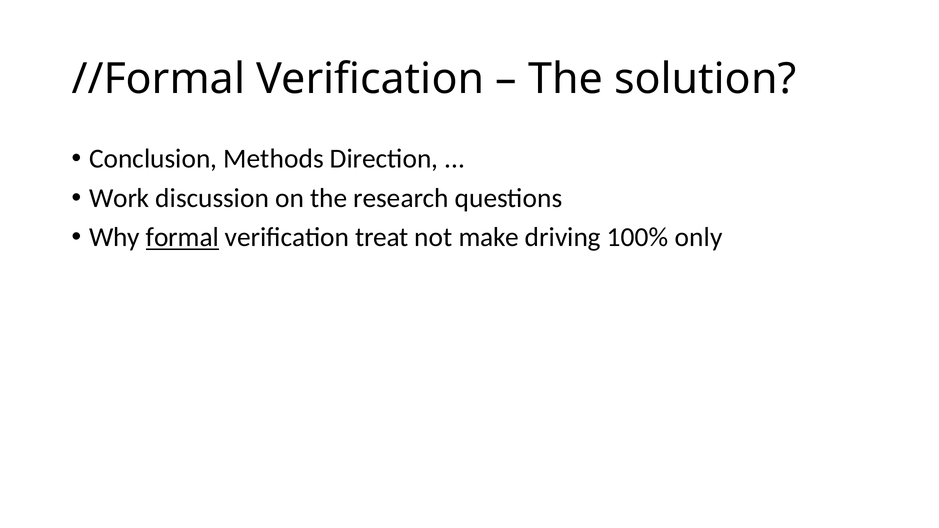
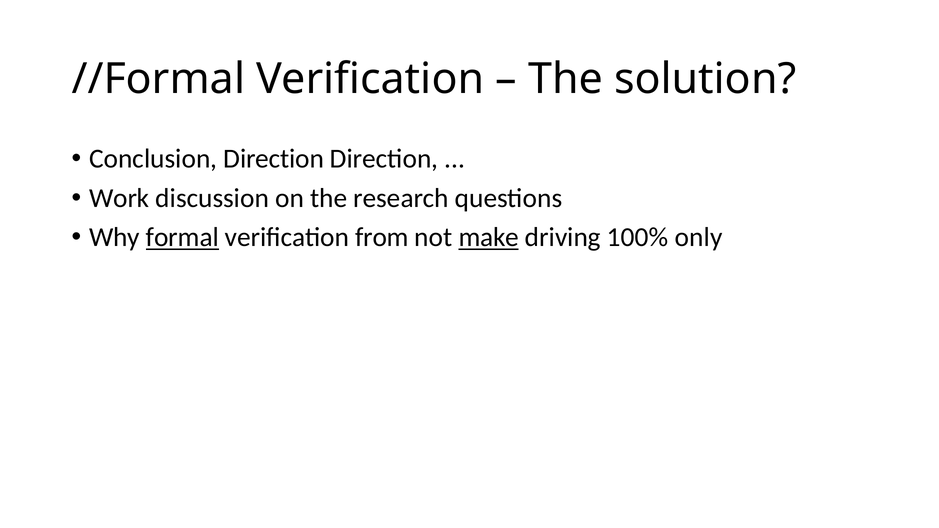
Conclusion Methods: Methods -> Direction (274, 159)
treat: treat -> from (382, 238)
make underline: none -> present (489, 238)
